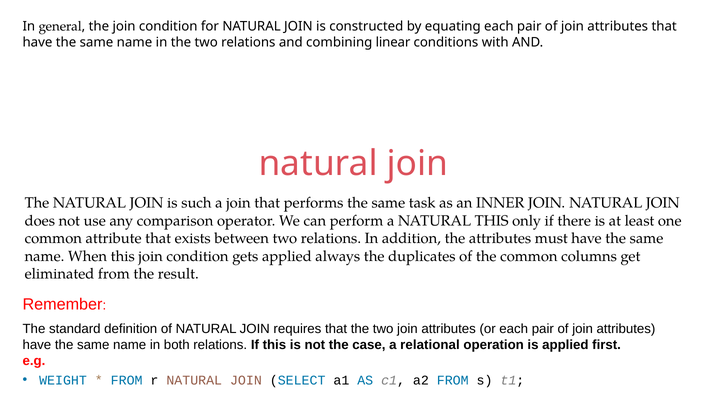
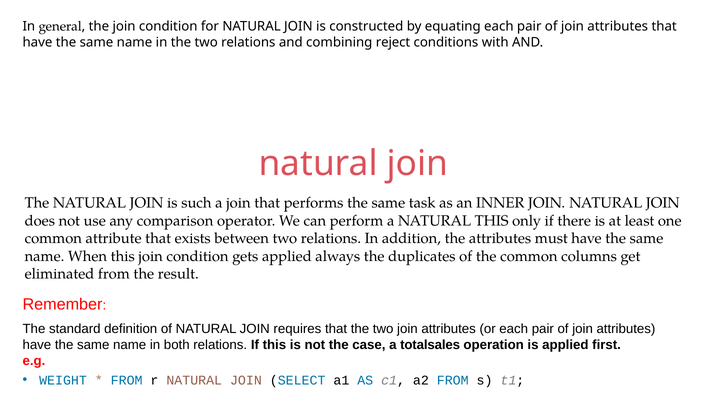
linear: linear -> reject (393, 42)
relational: relational -> totalsales (430, 345)
